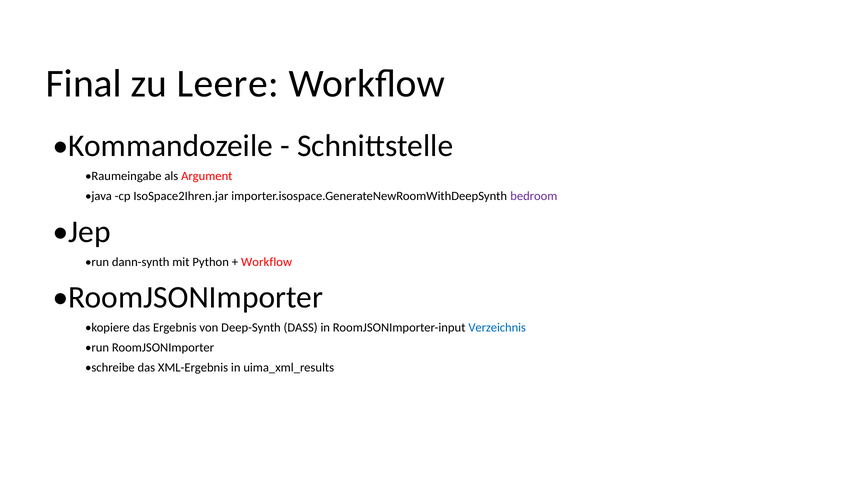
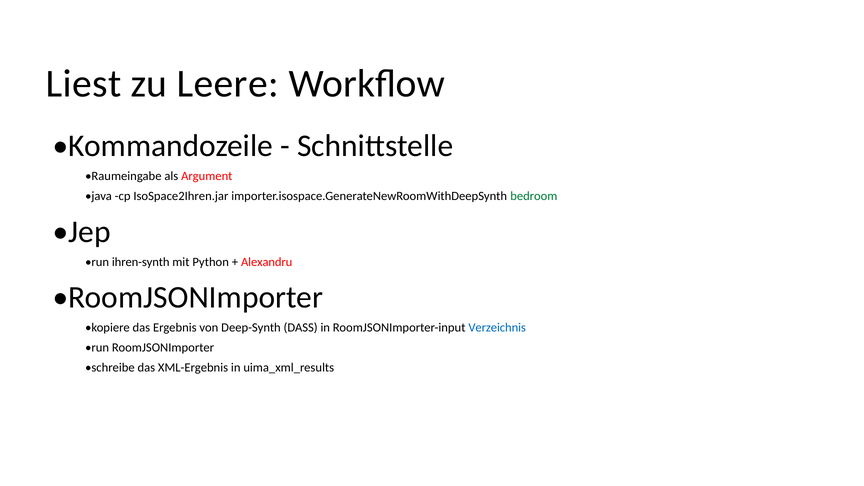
Final: Final -> Liest (84, 84)
bedroom colour: purple -> green (534, 196)
dann-synth: dann-synth -> ihren-synth (141, 262)
Workflow: Workflow -> Alexandru (267, 262)
